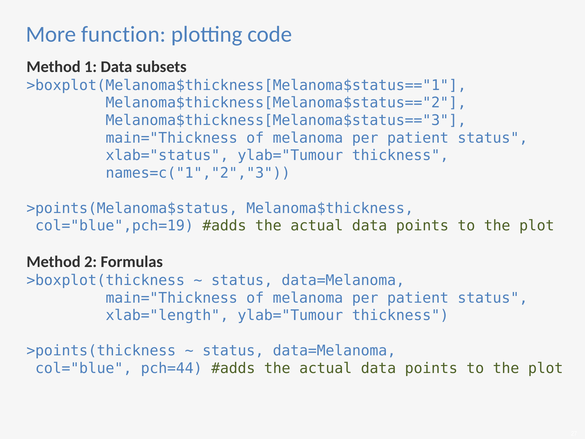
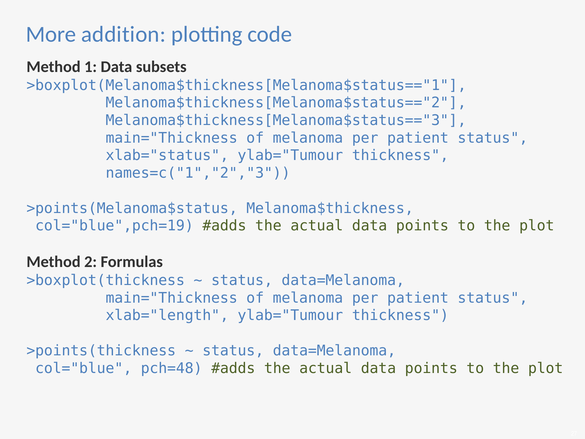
function: function -> addition (124, 34)
pch=44: pch=44 -> pch=48 (172, 368)
